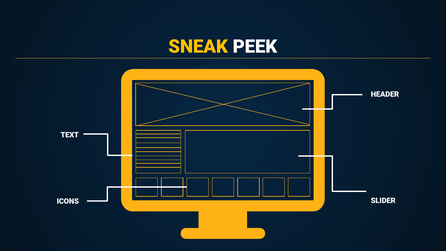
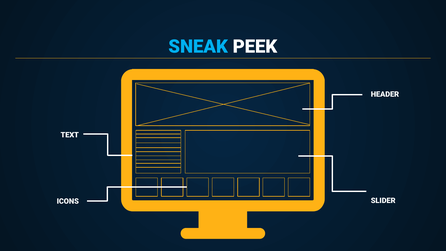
SNEAK colour: yellow -> light blue (198, 47)
